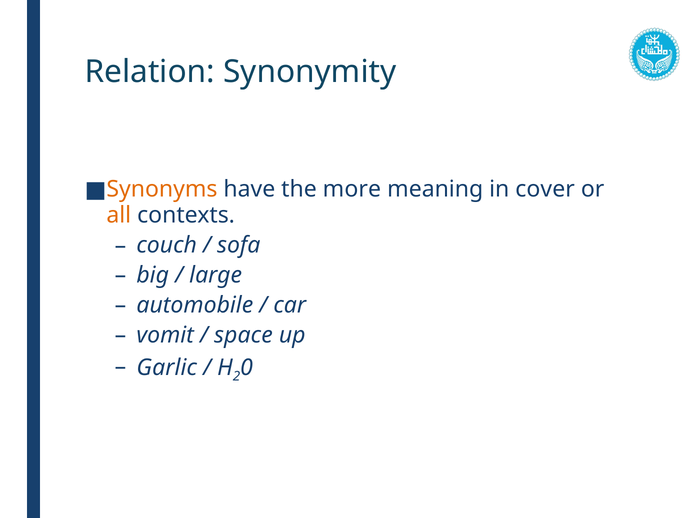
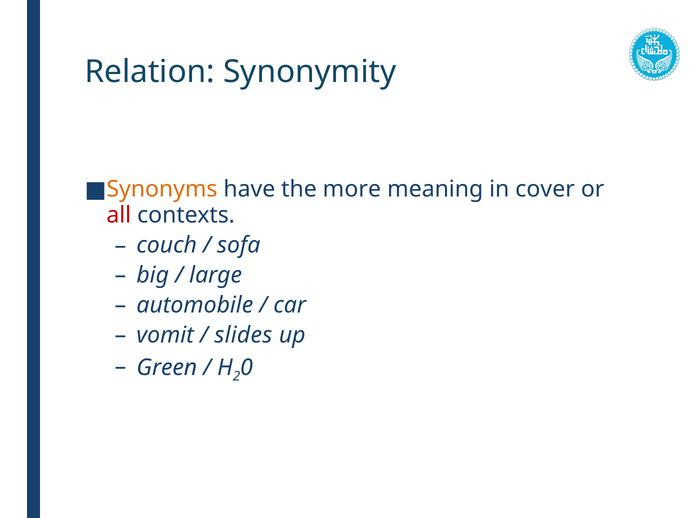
all colour: orange -> red (119, 215)
space: space -> slides (243, 335)
Garlic: Garlic -> Green (167, 368)
